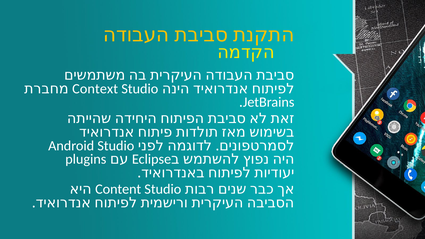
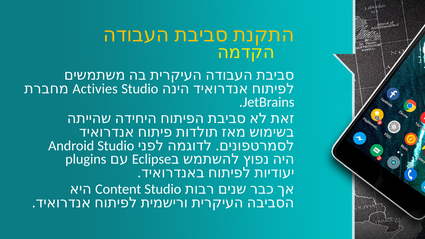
Context: Context -> Activies (95, 89)
